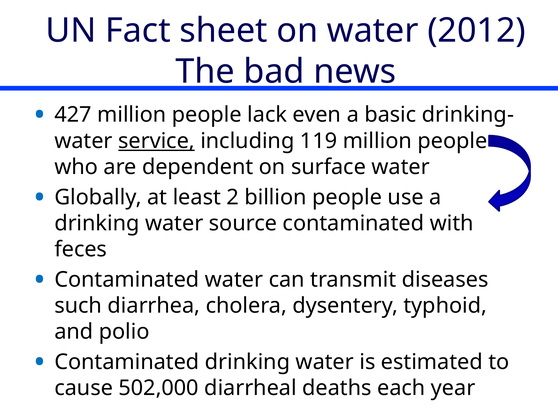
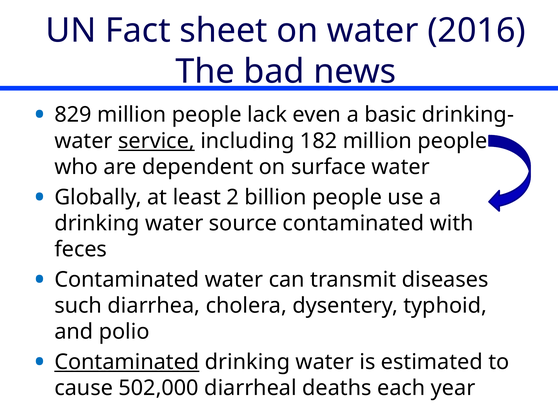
2012: 2012 -> 2016 (477, 31)
427: 427 -> 829 (73, 115)
119: 119 -> 182 (319, 141)
Contaminated underline: none -> present (127, 363)
